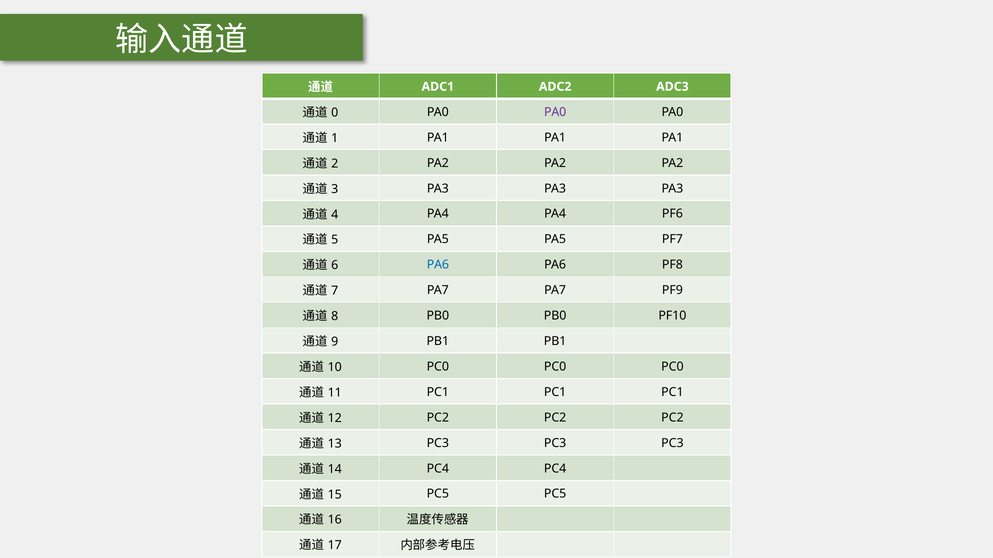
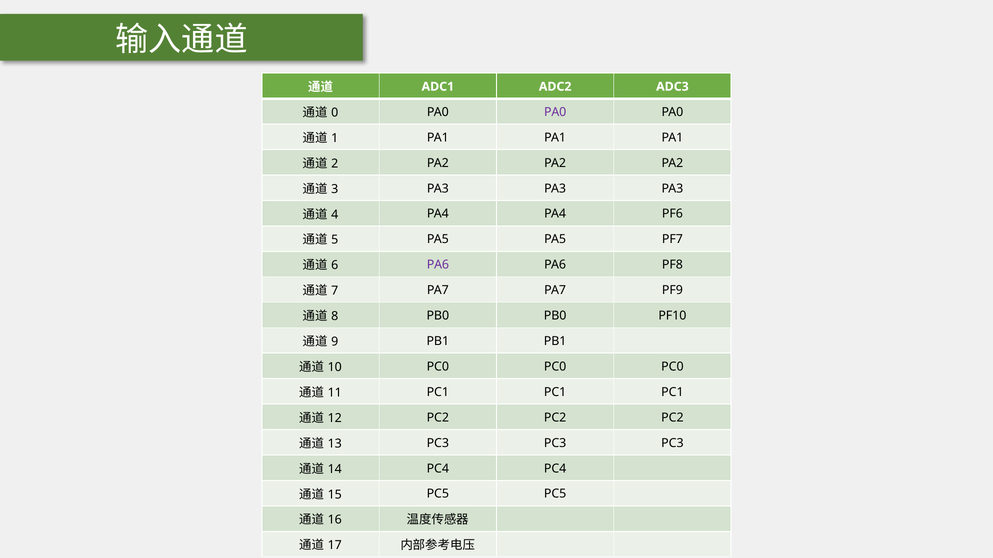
PA6 colour: blue -> purple (438, 265)
